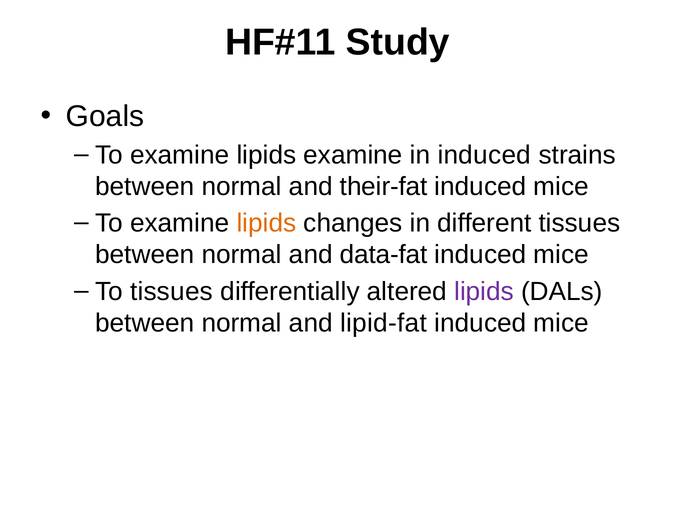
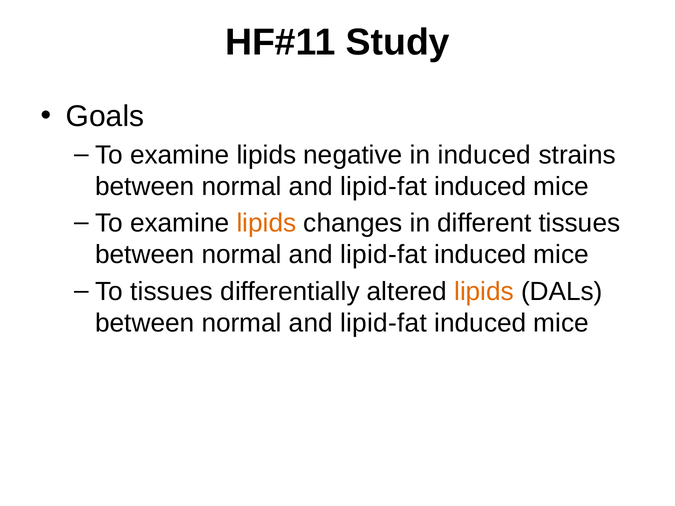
lipids examine: examine -> negative (353, 155)
their-fat: their-fat -> lipid-fat (383, 187)
data-fat: data-fat -> lipid-fat (383, 255)
lipids colour: purple -> orange (484, 292)
